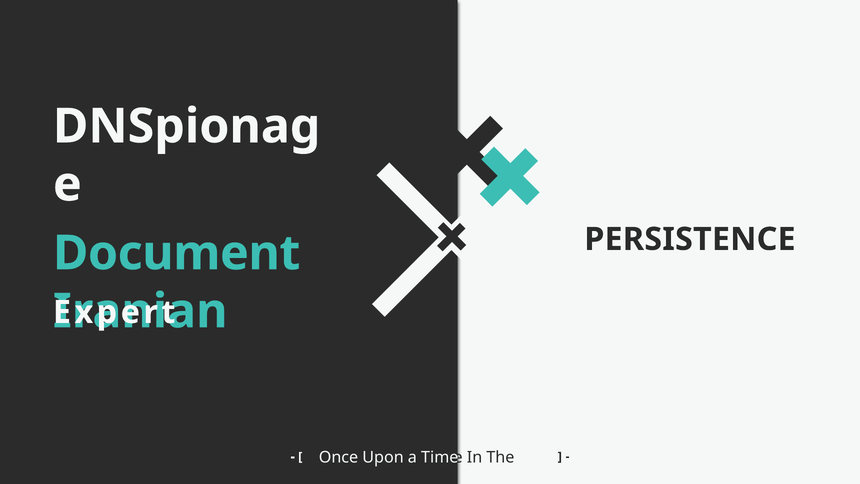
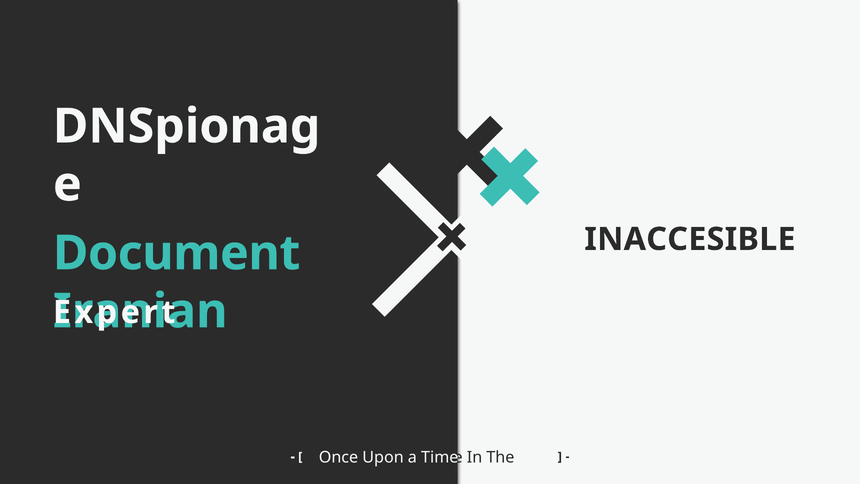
PERSISTENCE: PERSISTENCE -> INACCESIBLE (690, 239)
